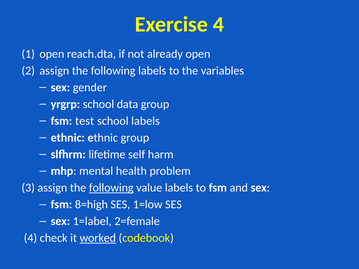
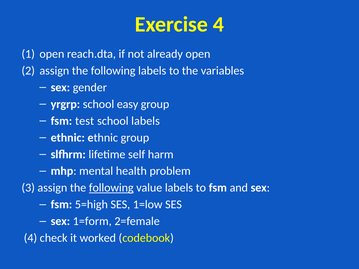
data: data -> easy (128, 104)
8=high: 8=high -> 5=high (91, 205)
1=label: 1=label -> 1=form (92, 221)
worked underline: present -> none (98, 238)
